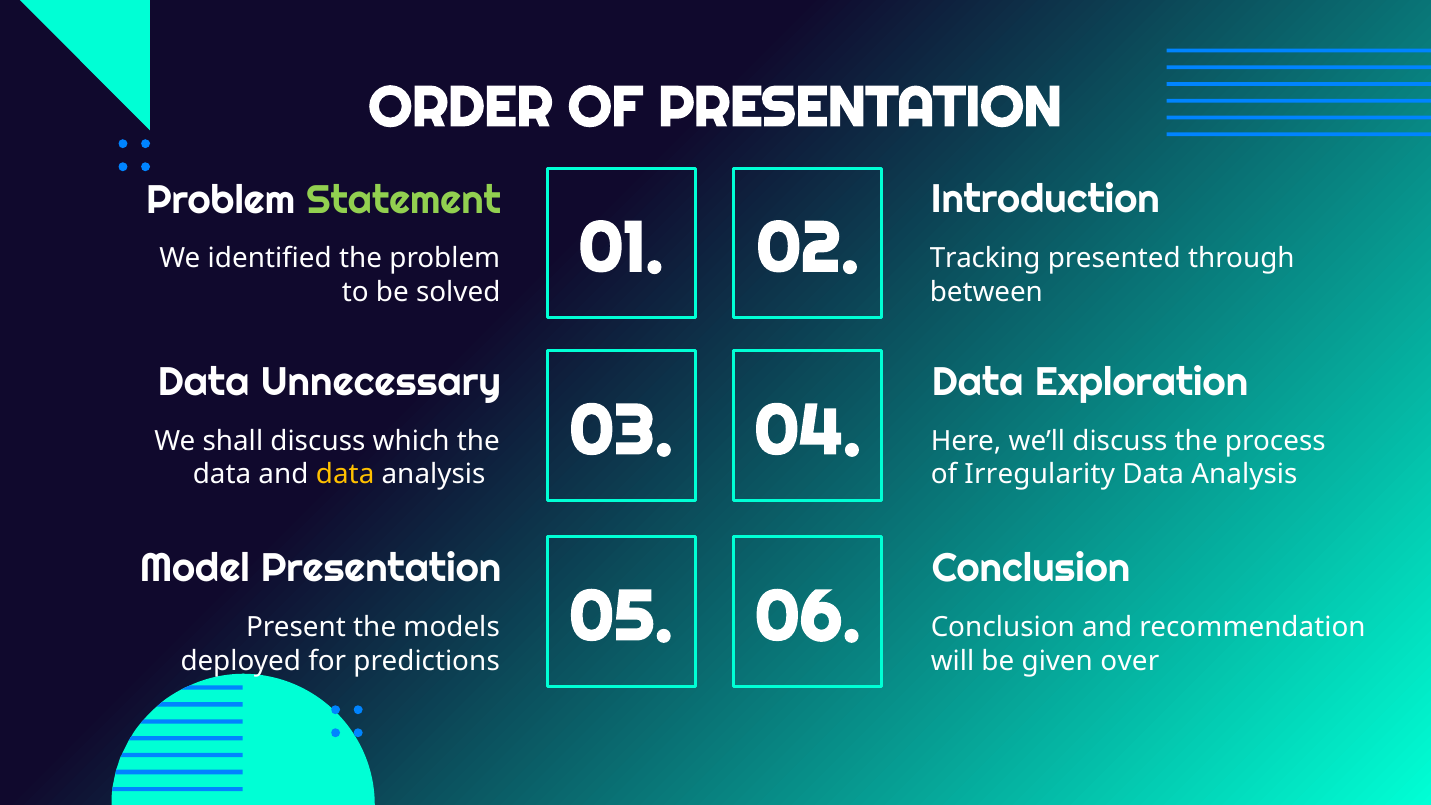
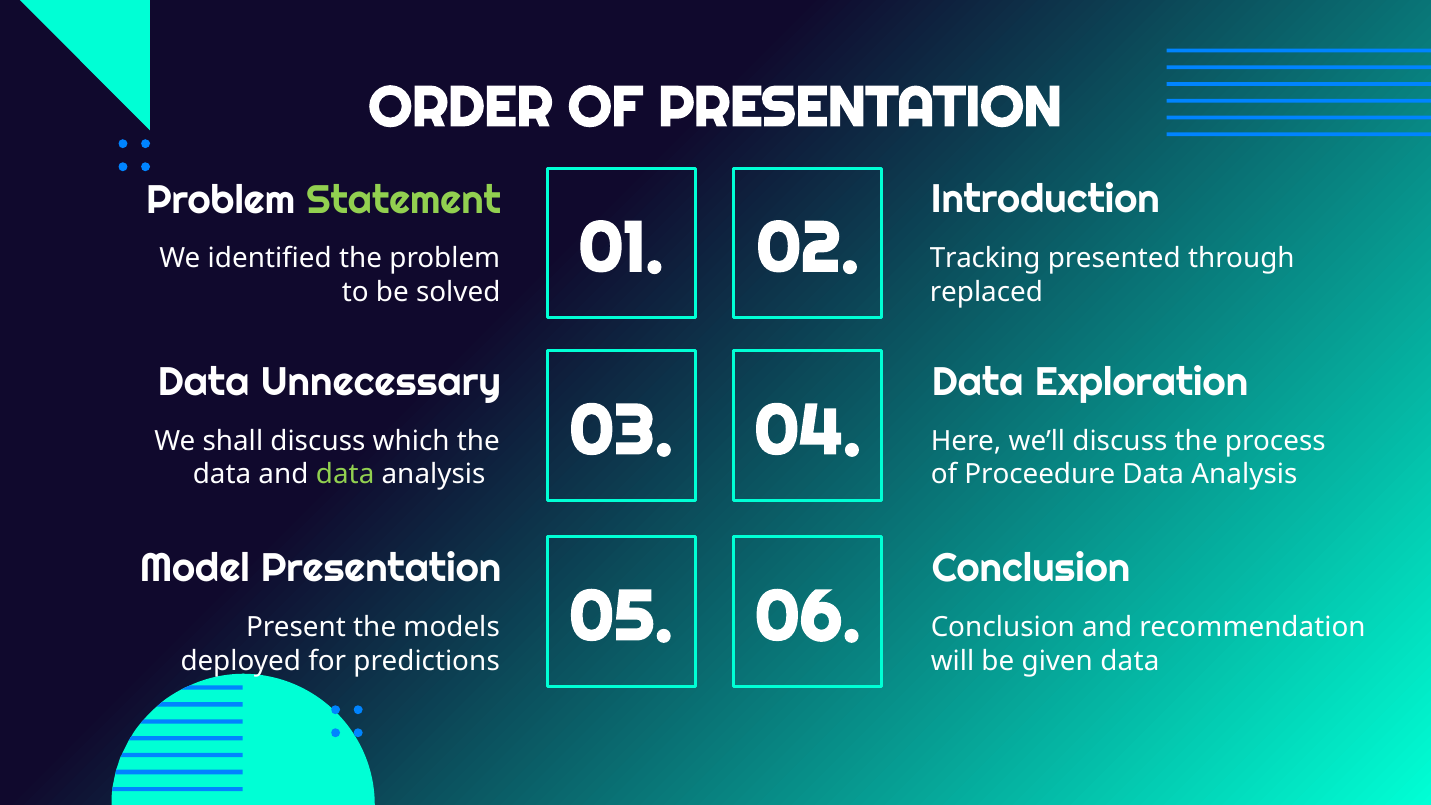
between: between -> replaced (986, 292)
data colour: yellow -> light green (345, 475)
Irregularity: Irregularity -> Proceedure (1040, 475)
given over: over -> data (1130, 661)
